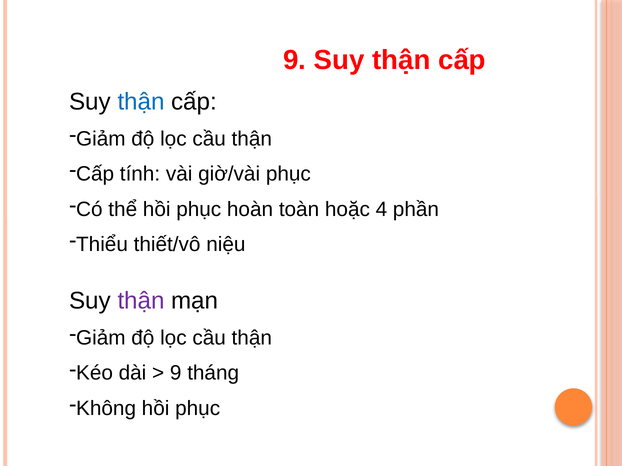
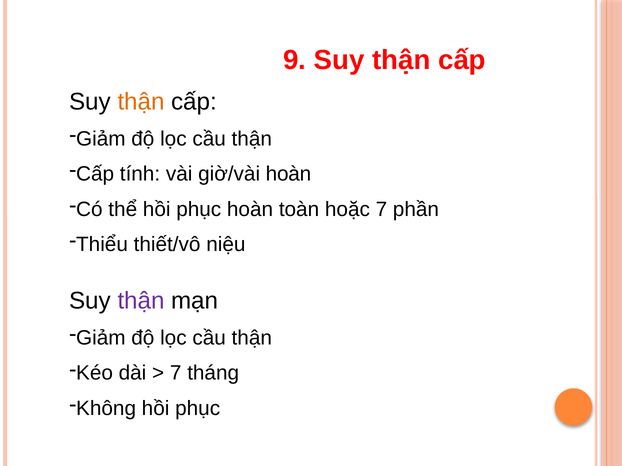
thận colour: blue -> orange (141, 102)
giờ/vài phục: phục -> hoàn (288, 174)
hoặc 4: 4 -> 7 (381, 209)
9: 9 -> 7 (176, 373)
